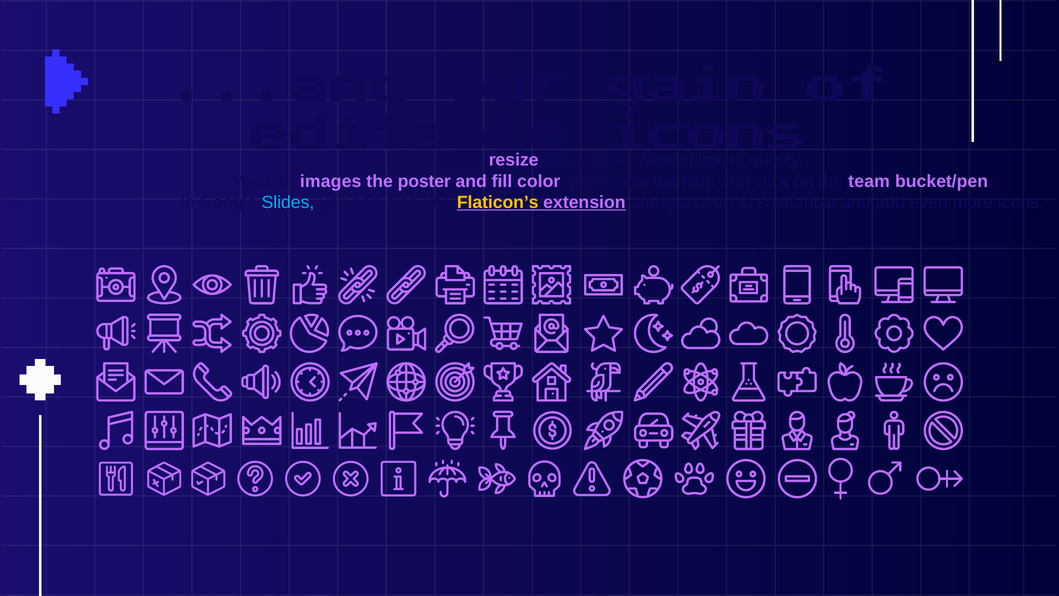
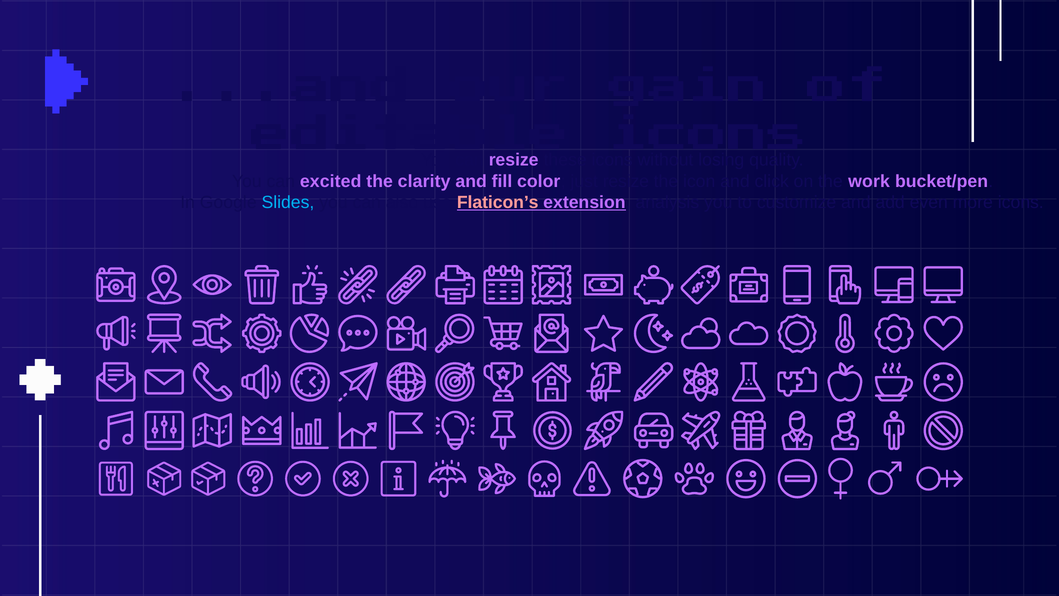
images: images -> excited (331, 181)
poster: poster -> clarity (424, 181)
team: team -> work (869, 181)
Flaticon’s colour: yellow -> pink (498, 202)
